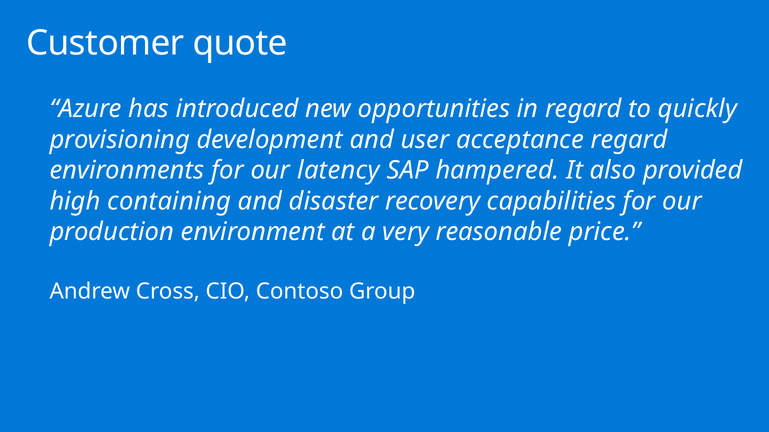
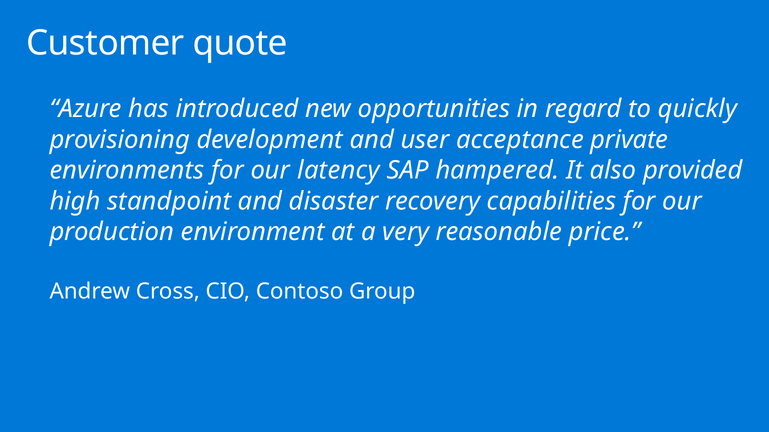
acceptance regard: regard -> private (629, 140)
containing: containing -> standpoint (169, 201)
